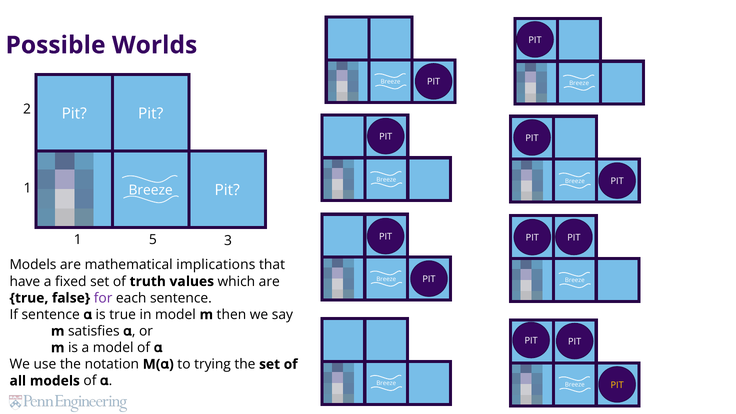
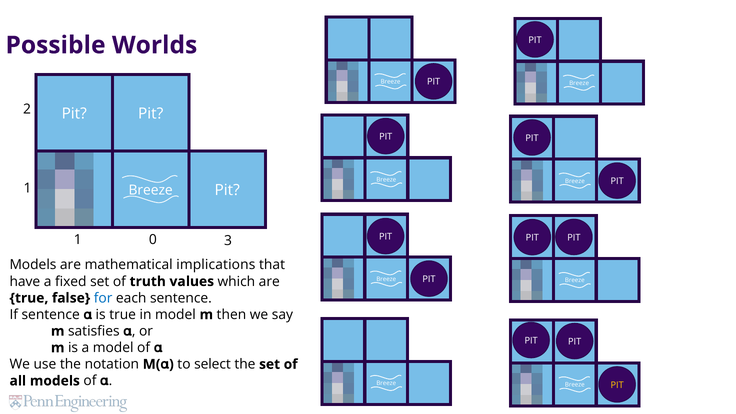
5: 5 -> 0 (153, 240)
for colour: purple -> blue (103, 298)
trying: trying -> select (213, 364)
